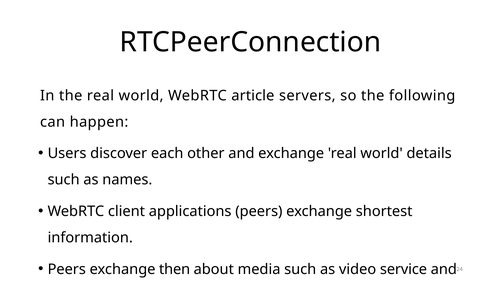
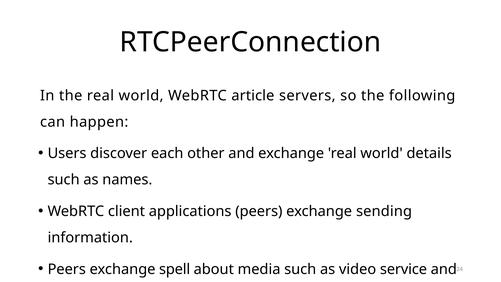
shortest: shortest -> sending (384, 211)
then: then -> spell (175, 269)
